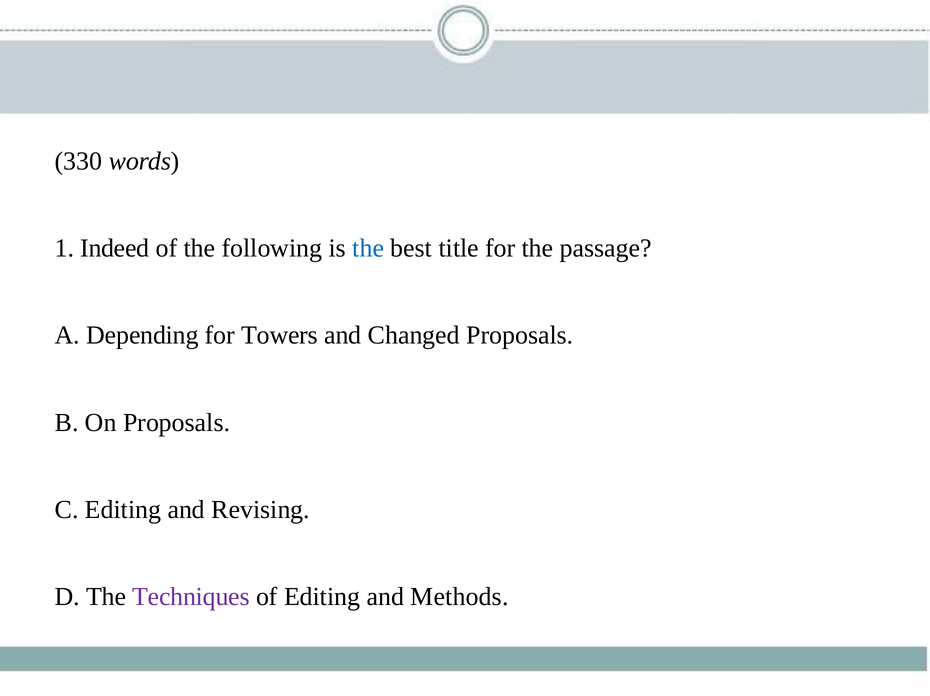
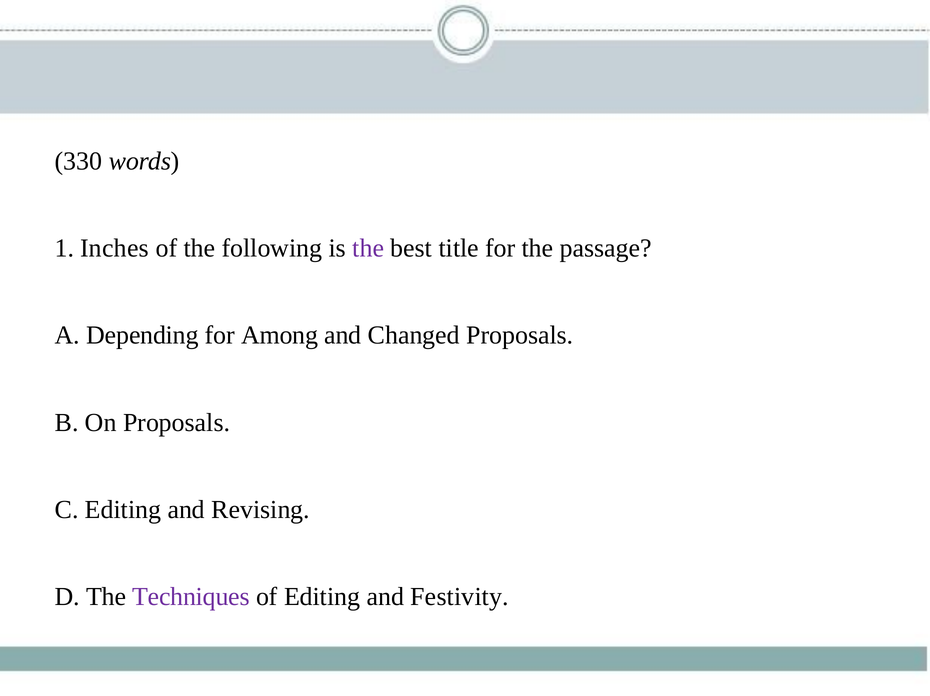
Indeed: Indeed -> Inches (115, 248)
the colour: blue -> purple (368, 248)
Towers: Towers -> Among (280, 335)
Methods: Methods -> Festivity (460, 596)
